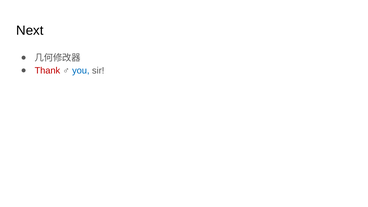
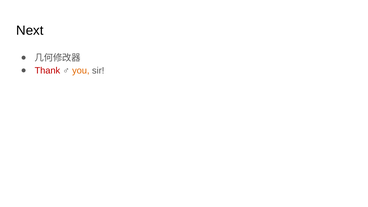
you colour: blue -> orange (81, 71)
